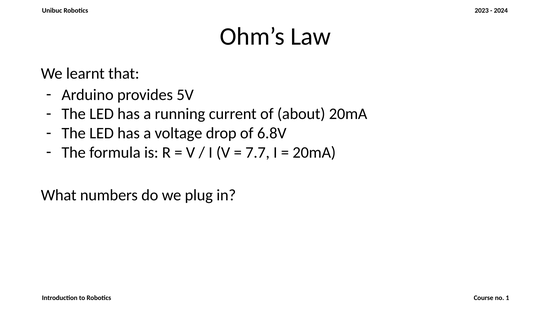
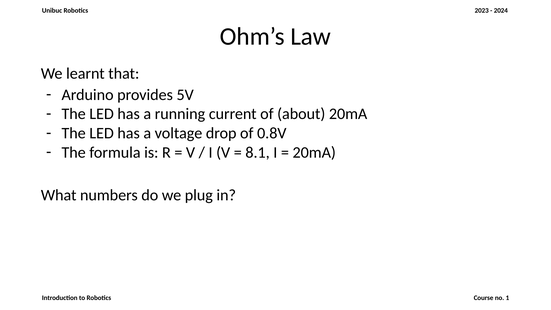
6.8V: 6.8V -> 0.8V (272, 133)
7.7: 7.7 -> 8.1 (258, 152)
